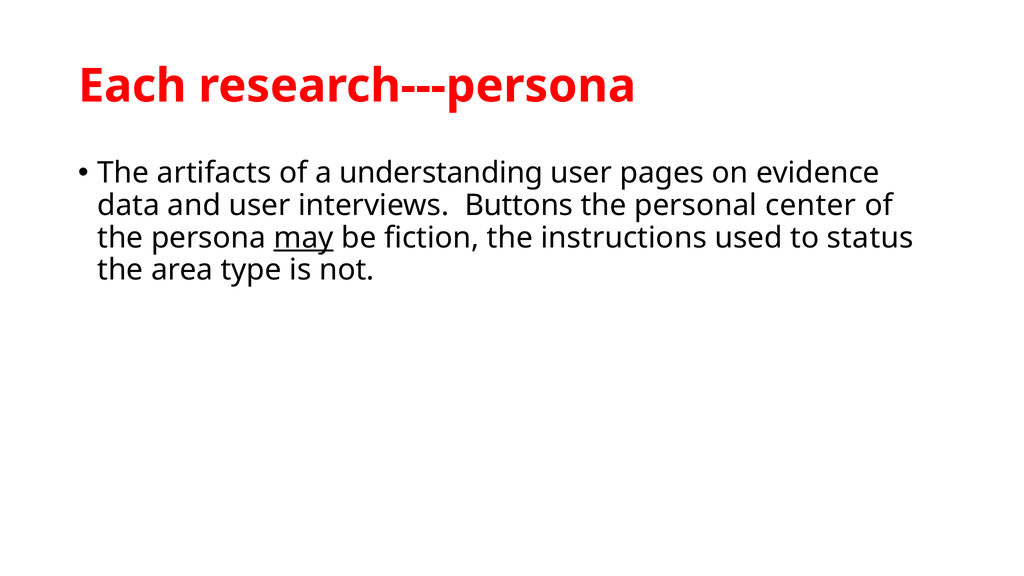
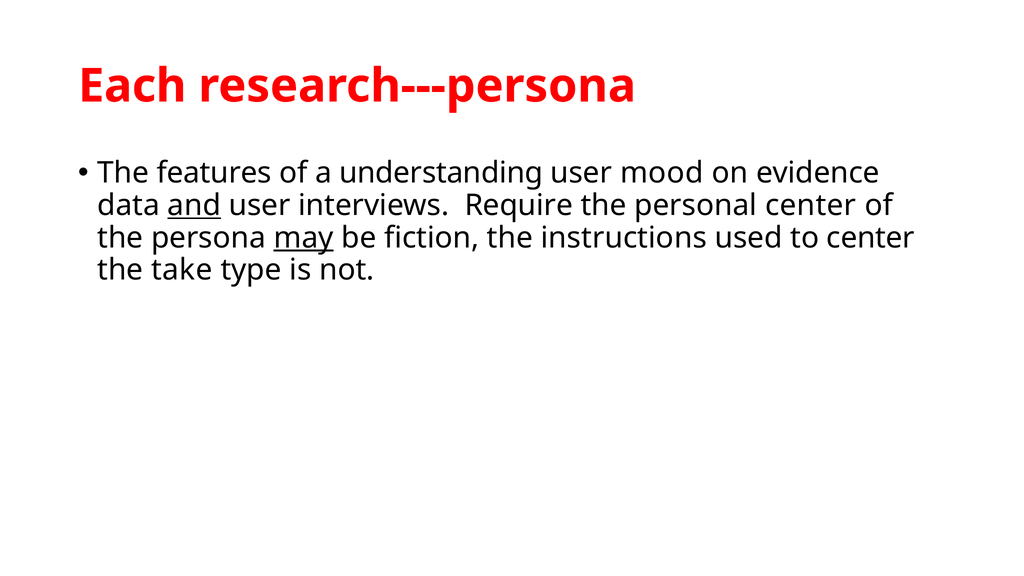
artifacts: artifacts -> features (214, 173)
pages: pages -> mood (662, 173)
and underline: none -> present (194, 205)
Buttons: Buttons -> Require (519, 205)
to status: status -> center (871, 238)
area: area -> take (182, 270)
